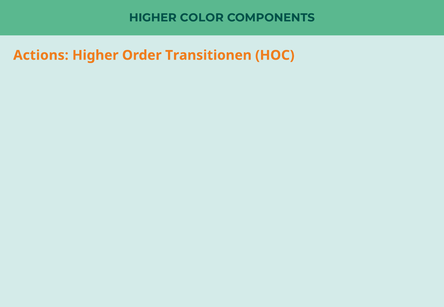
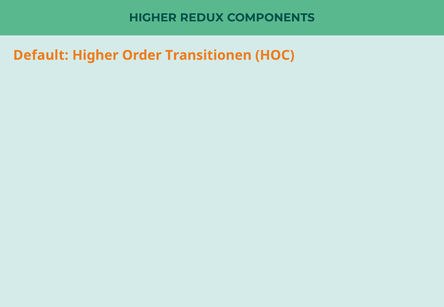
COLOR: COLOR -> REDUX (202, 18)
Actions: Actions -> Default (41, 55)
